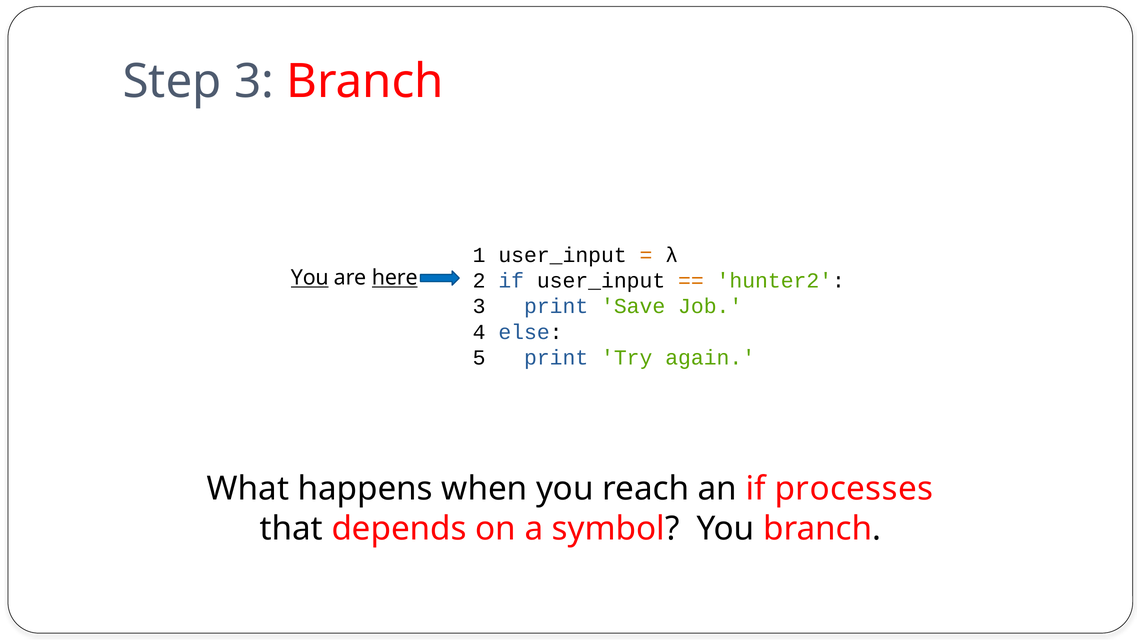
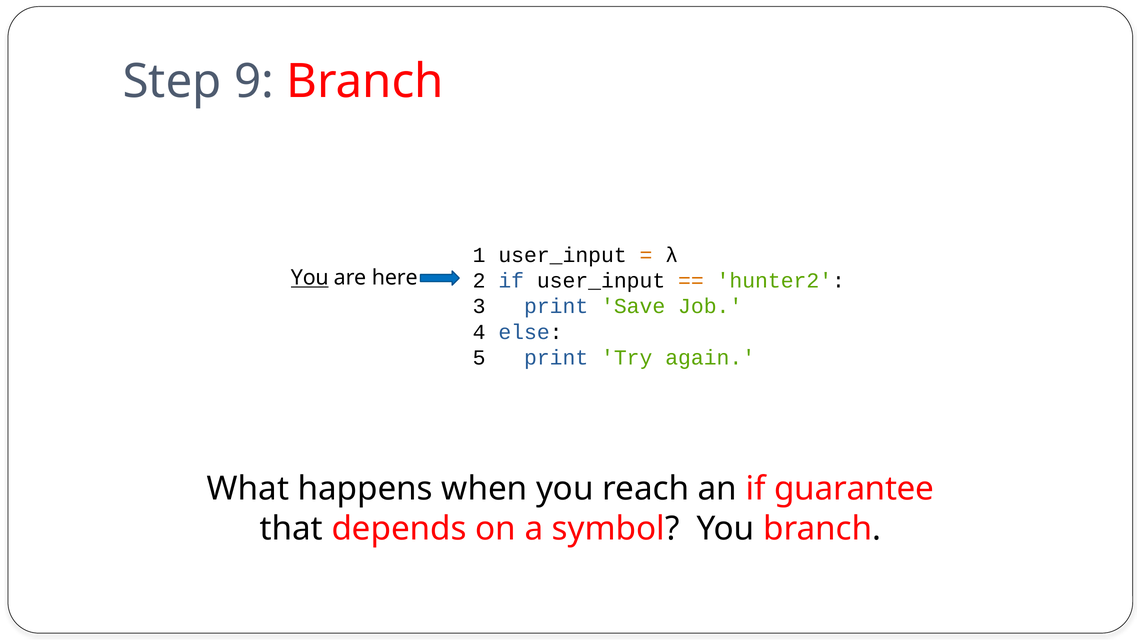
Step 3: 3 -> 9 (254, 82)
here underline: present -> none (395, 278)
processes: processes -> guarantee (854, 489)
